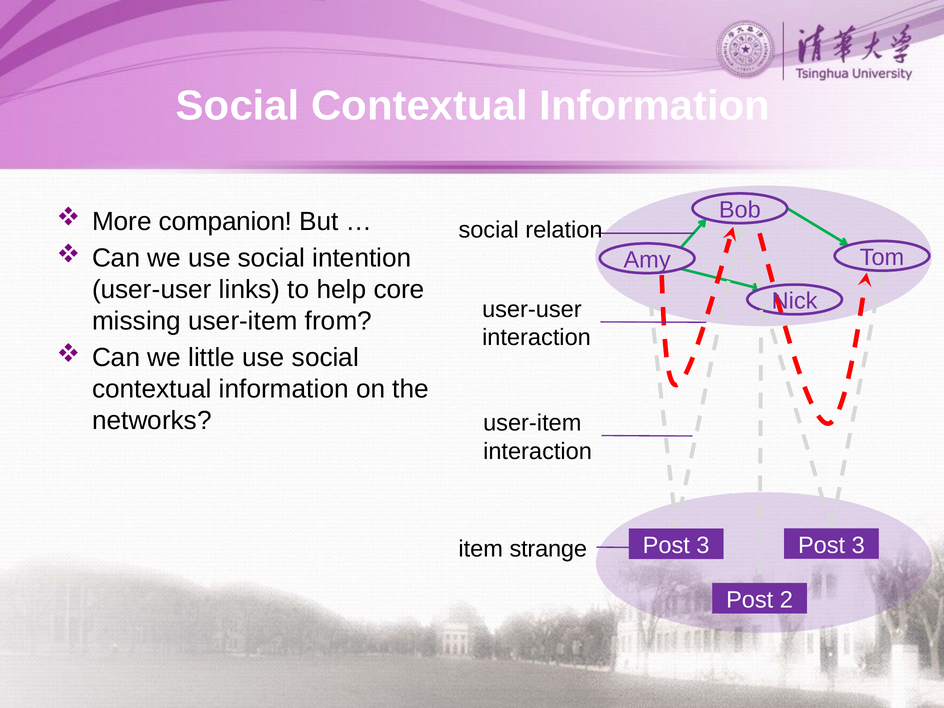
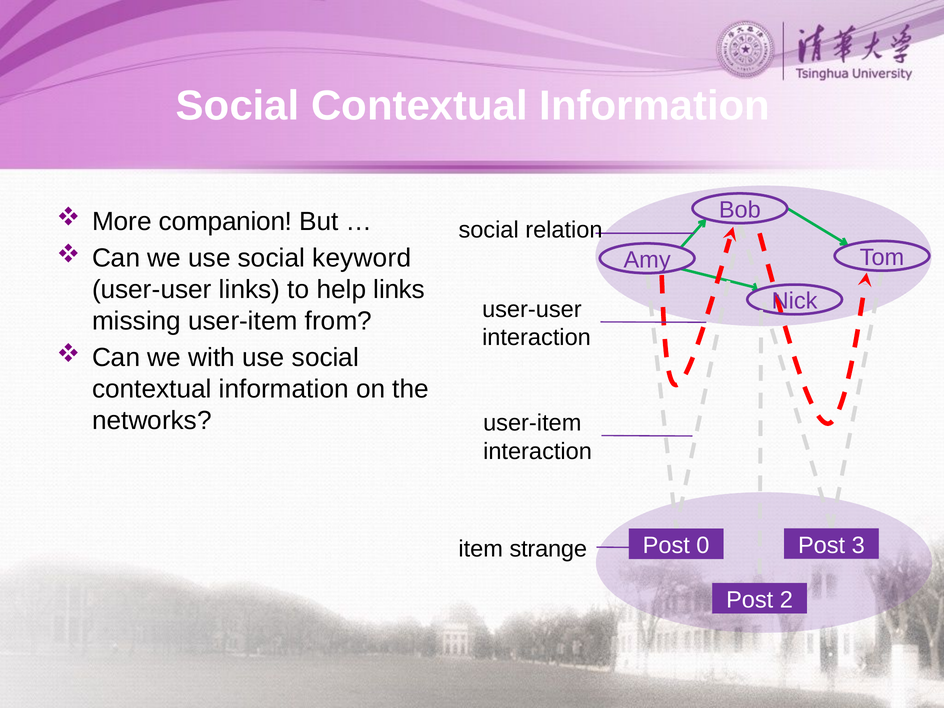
intention: intention -> keyword (362, 258)
help core: core -> links (399, 290)
little: little -> with (212, 358)
3: 3 -> 0 (703, 545)
